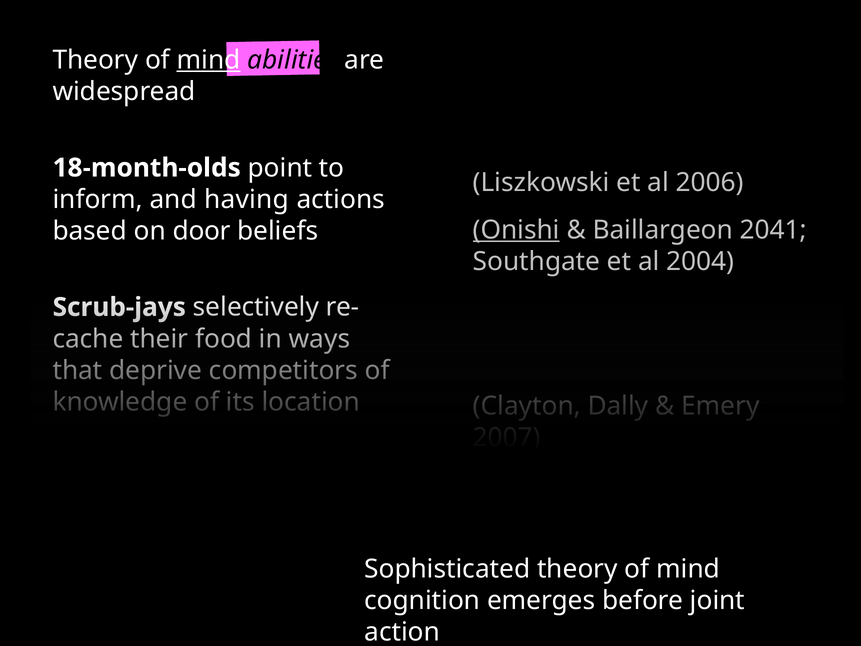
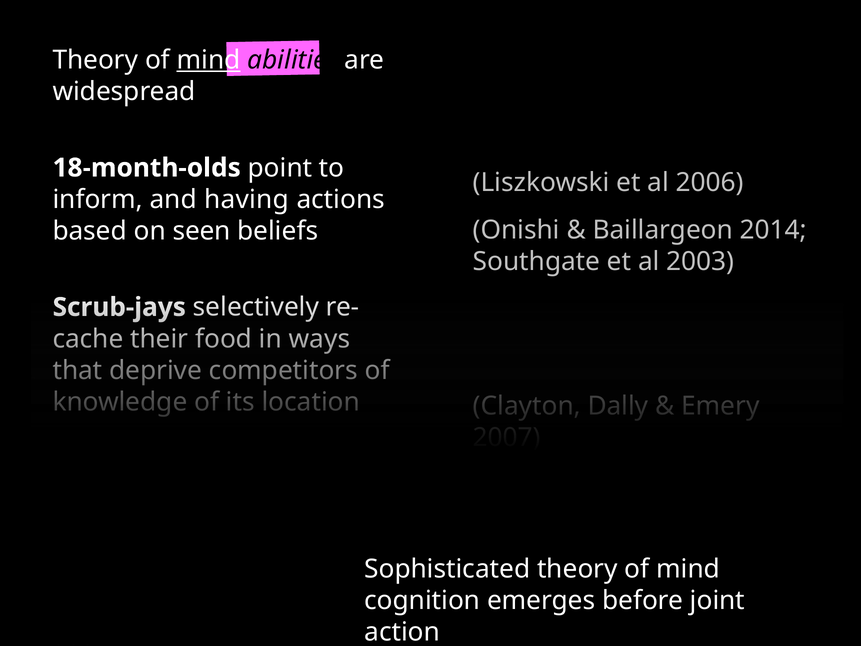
Onishi underline: present -> none (516, 230)
2041: 2041 -> 2014 (773, 230)
on door: door -> seen (202, 231)
2004: 2004 -> 2003 (700, 261)
